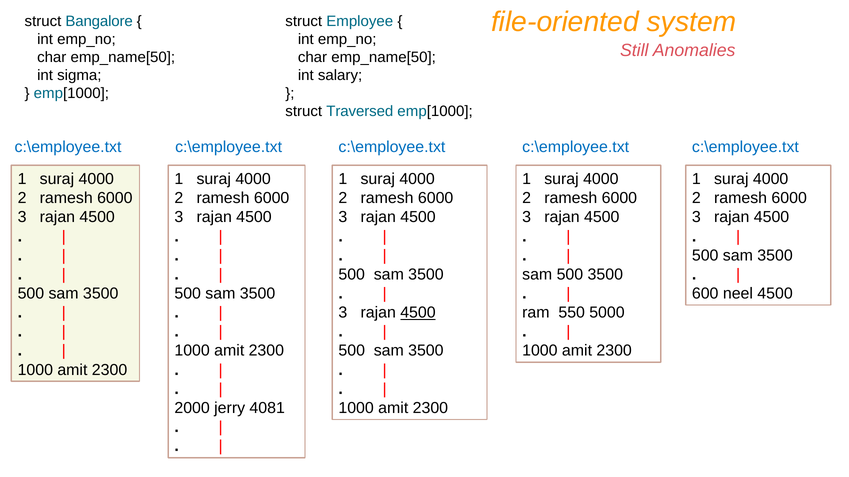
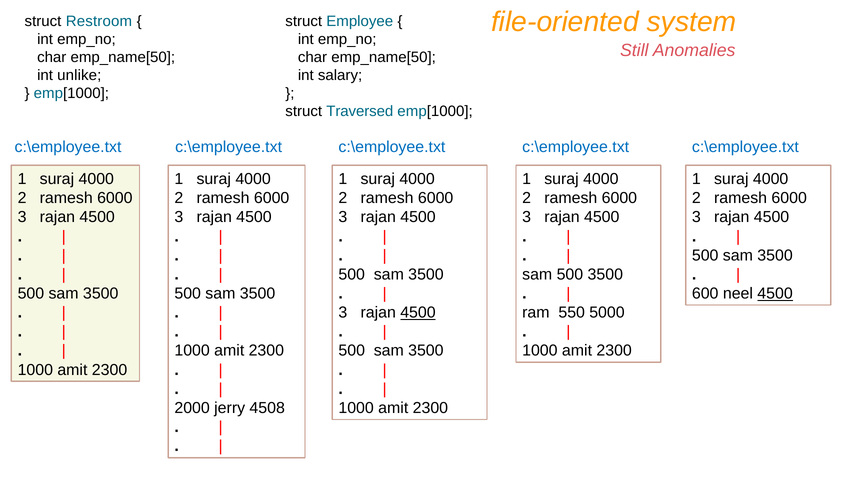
Bangalore: Bangalore -> Restroom (99, 21)
sigma: sigma -> unlike (79, 75)
4500 underline: none -> present (775, 294)
4081: 4081 -> 4508 (267, 408)
